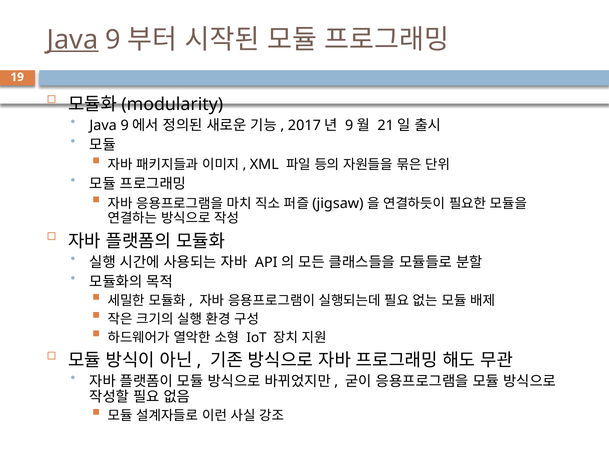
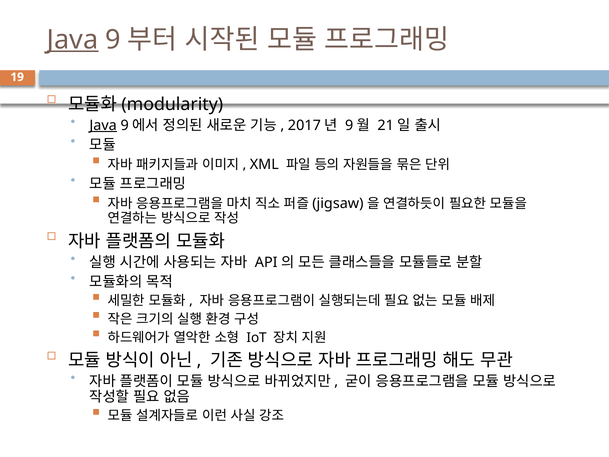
Java underline: none -> present (103, 125)
